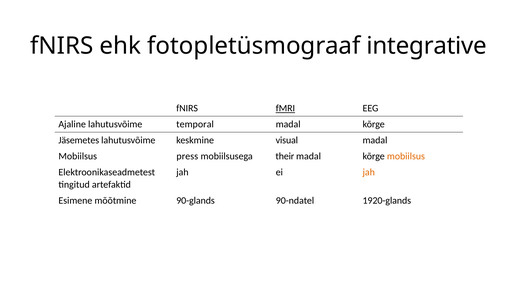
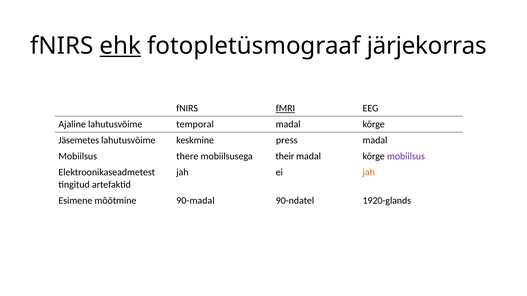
ehk underline: none -> present (120, 46)
integrative: integrative -> järjekorras (427, 46)
visual: visual -> press (287, 141)
press: press -> there (187, 157)
mobiilsus colour: orange -> purple (406, 157)
90-glands: 90-glands -> 90-madal (195, 201)
